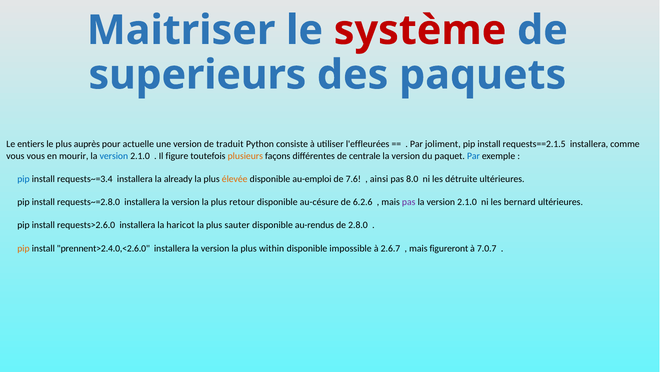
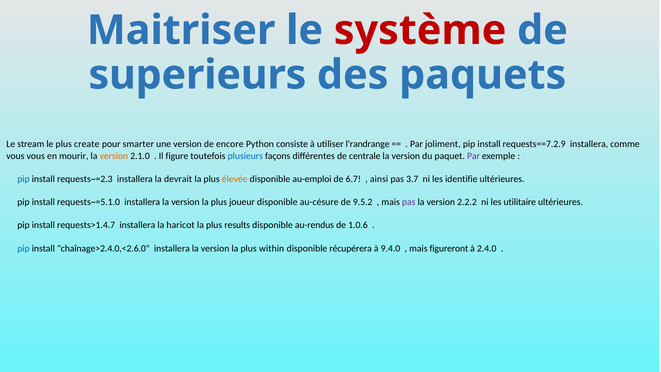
entiers: entiers -> stream (31, 144)
auprès: auprès -> create (87, 144)
actuelle: actuelle -> smarter (138, 144)
traduit: traduit -> encore (230, 144)
l'effleurées: l'effleurées -> l'randrange (368, 144)
requests==2.1.5: requests==2.1.5 -> requests==7.2.9 (534, 144)
version colour: blue -> orange (114, 156)
plusieurs colour: orange -> blue (245, 156)
Par colour: blue -> purple (473, 156)
requests~=3.4: requests~=3.4 -> requests~=2.3 (85, 179)
already: already -> devrait (178, 179)
7.6: 7.6 -> 6.7 (353, 179)
8.0: 8.0 -> 3.7 (412, 179)
détruite: détruite -> identifie (461, 179)
requests~=2.8.0: requests~=2.8.0 -> requests~=5.1.0 (88, 202)
retour: retour -> joueur (242, 202)
6.2.6: 6.2.6 -> 9.5.2 (363, 202)
2.1.0: 2.1.0 -> 2.2.2 (467, 202)
bernard: bernard -> utilitaire (520, 202)
requests>2.6.0: requests>2.6.0 -> requests>1.4.7 (86, 225)
sauter: sauter -> results (237, 225)
2.8.0: 2.8.0 -> 1.0.6 (358, 225)
pip colour: orange -> blue (23, 248)
prennent>2.4.0,<2.6.0: prennent>2.4.0,<2.6.0 -> chaînage>2.4.0,<2.6.0 (103, 248)
impossible: impossible -> récupérera (351, 248)
2.6.7: 2.6.7 -> 9.4.0 (390, 248)
7.0.7: 7.0.7 -> 2.4.0 (487, 248)
